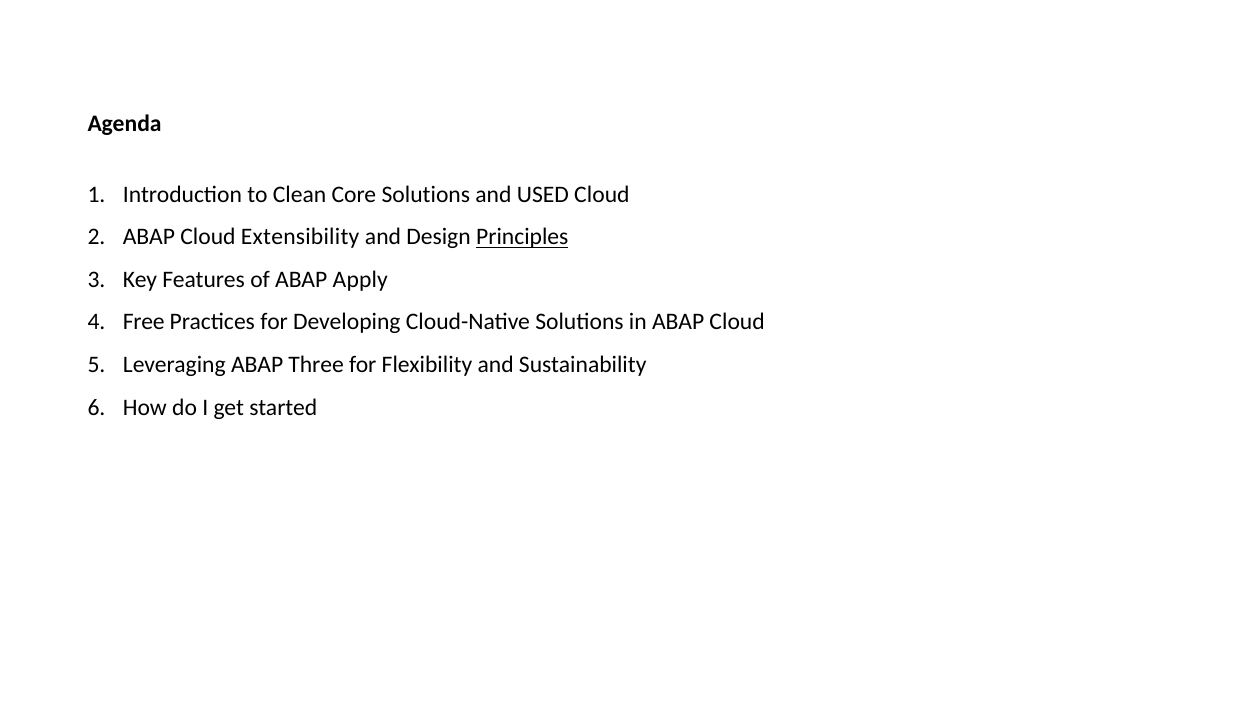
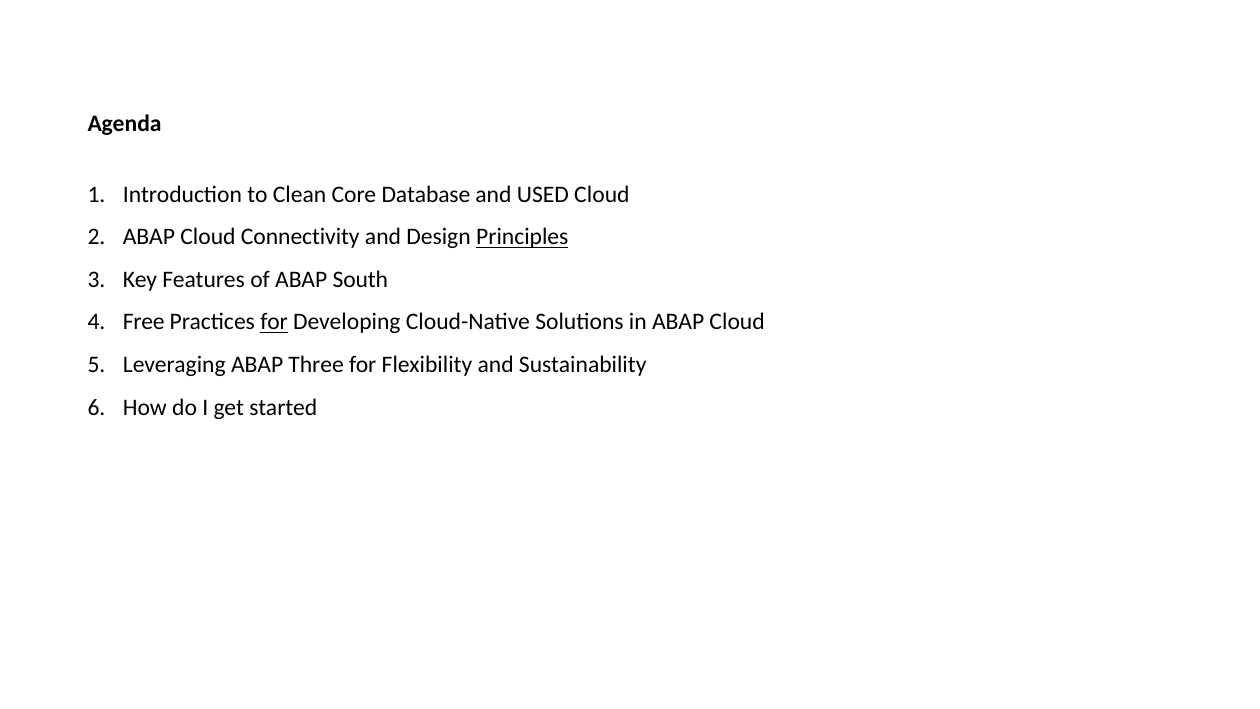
Core Solutions: Solutions -> Database (426, 194)
Extensibility: Extensibility -> Connectivity (300, 237)
Apply: Apply -> South (360, 279)
for underline: none -> present (274, 322)
